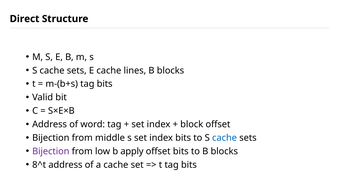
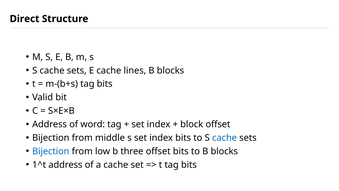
Bijection colour: purple -> blue (51, 151)
apply: apply -> three (132, 151)
8^t: 8^t -> 1^t (39, 164)
